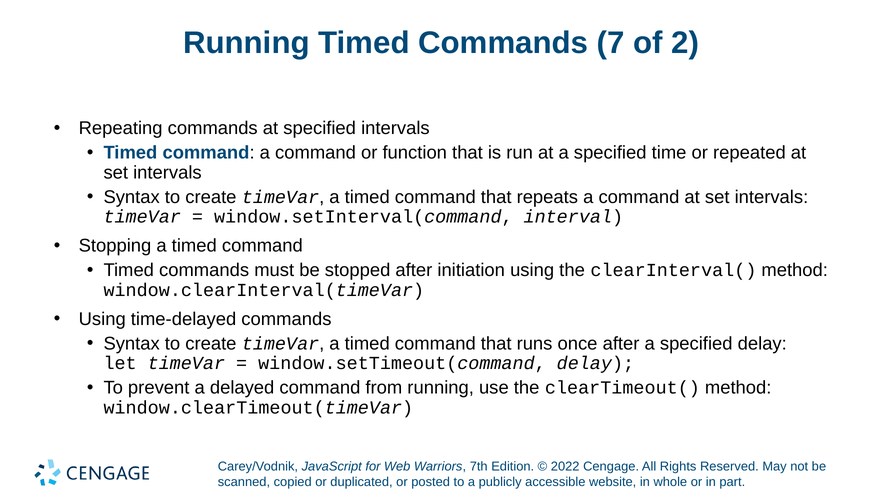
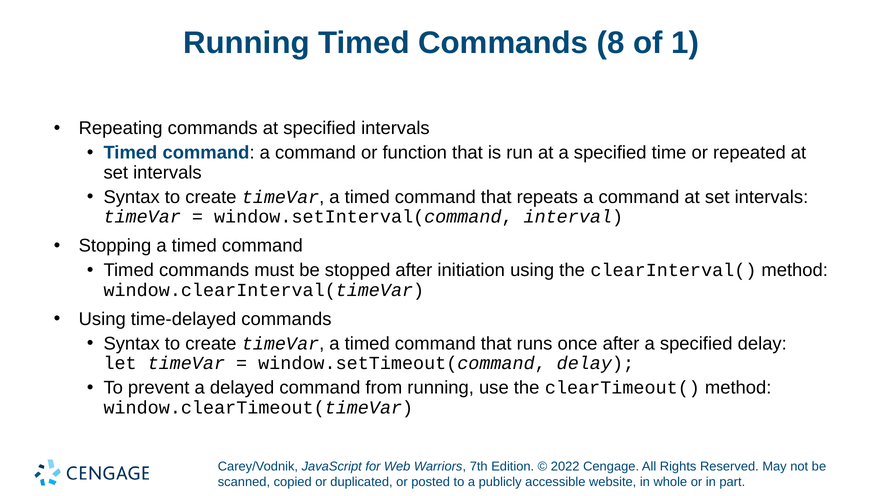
7: 7 -> 8 (611, 43)
2: 2 -> 1 (685, 43)
